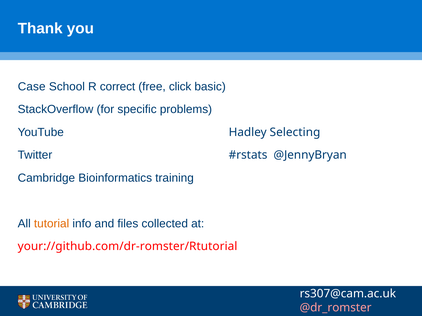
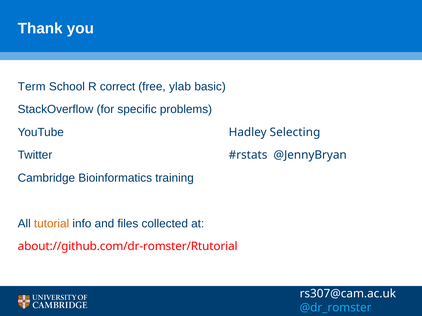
Case: Case -> Term (32, 87)
click: click -> ylab (180, 87)
your://github.com/dr-romster/Rtutorial: your://github.com/dr-romster/Rtutorial -> about://github.com/dr-romster/Rtutorial (128, 247)
@dr_romster colour: pink -> light blue (336, 308)
